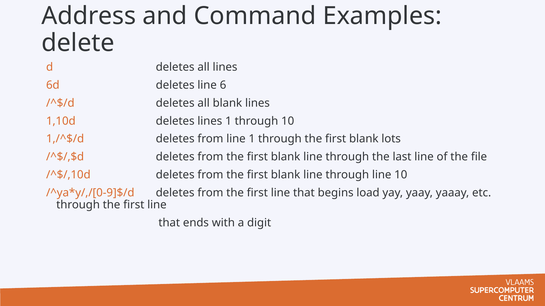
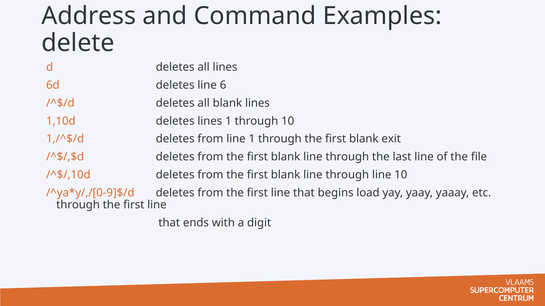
lots: lots -> exit (391, 139)
